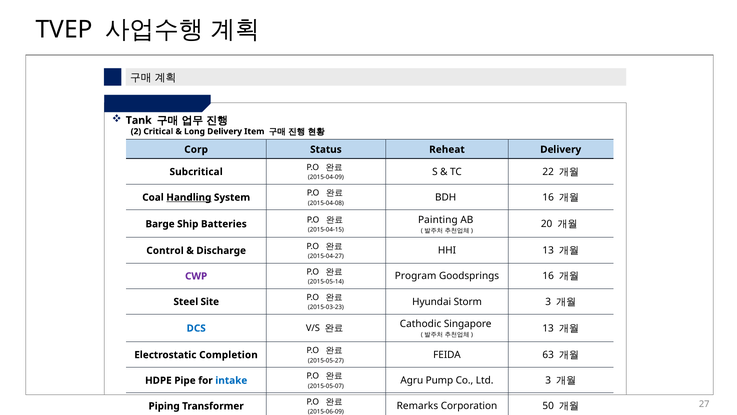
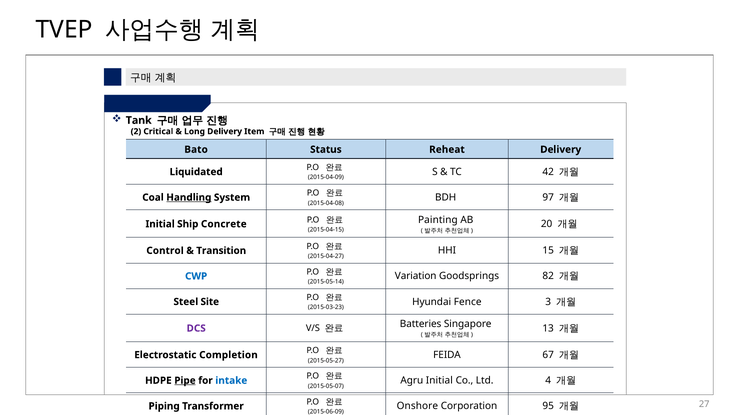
Corp: Corp -> Bato (196, 149)
Subcritical: Subcritical -> Liquidated (196, 172)
22: 22 -> 42 (548, 172)
BDH 16: 16 -> 97 (548, 197)
Barge: Barge -> Initial (160, 224)
Batteries: Batteries -> Concrete (224, 224)
Discharge: Discharge -> Transition (221, 250)
HHI 13: 13 -> 15 (548, 250)
CWP colour: purple -> blue (196, 276)
Program: Program -> Variation (416, 276)
Goodsprings 16: 16 -> 82 (548, 276)
Storm: Storm -> Fence (468, 301)
DCS colour: blue -> purple (196, 328)
Cathodic: Cathodic -> Batteries (421, 324)
63: 63 -> 67 (548, 355)
Pipe underline: none -> present (185, 380)
Agru Pump: Pump -> Initial (439, 380)
Ltd 3: 3 -> 4 (548, 380)
Remarks: Remarks -> Onshore (417, 406)
50: 50 -> 95 (548, 406)
